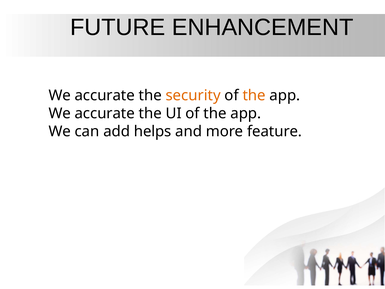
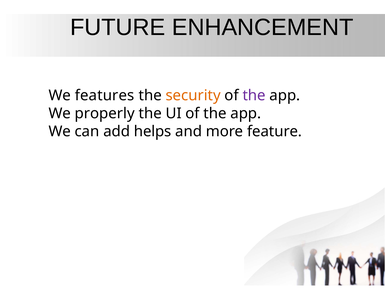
accurate: accurate -> features (105, 95)
the colour: orange -> purple (254, 95)
accurate: accurate -> properly (105, 113)
